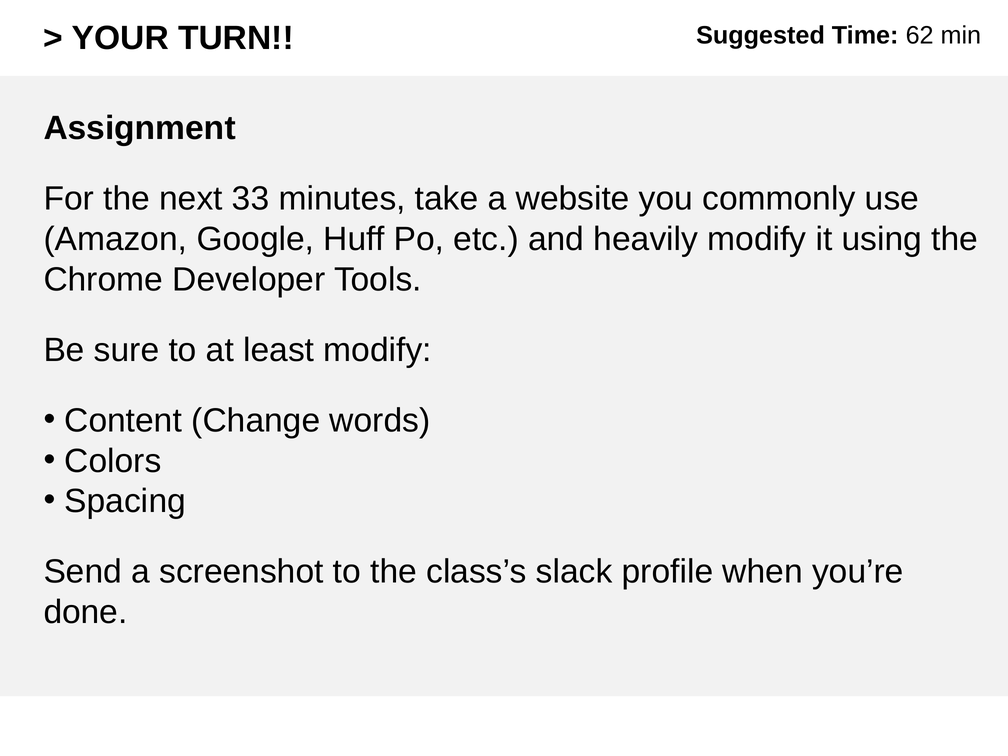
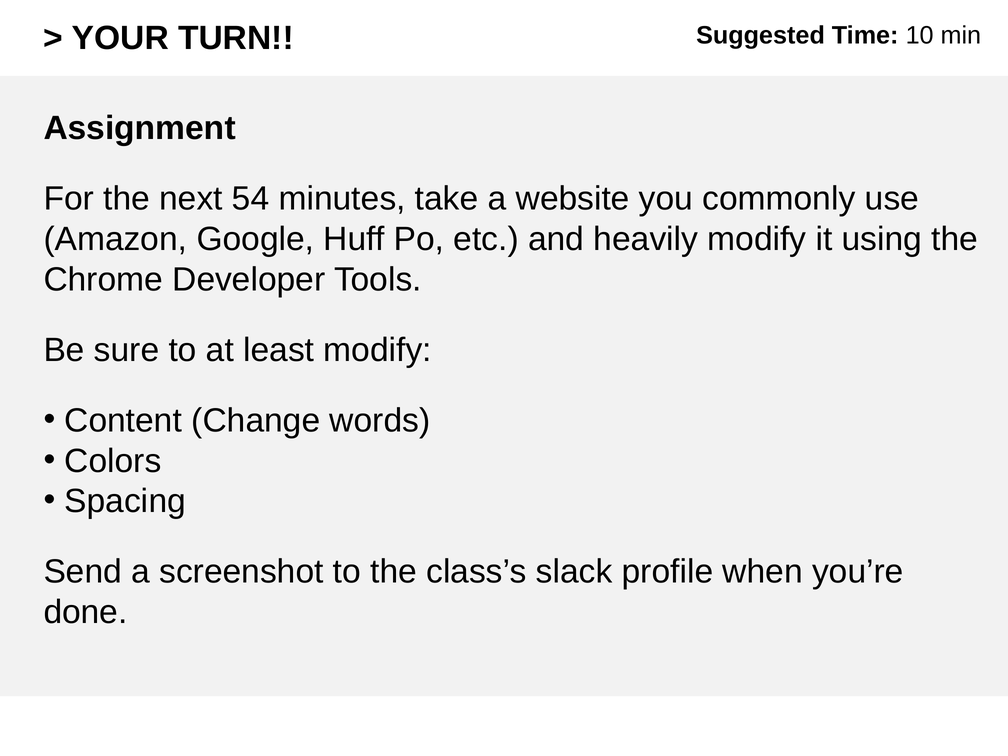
62: 62 -> 10 (920, 36)
33: 33 -> 54 (251, 199)
